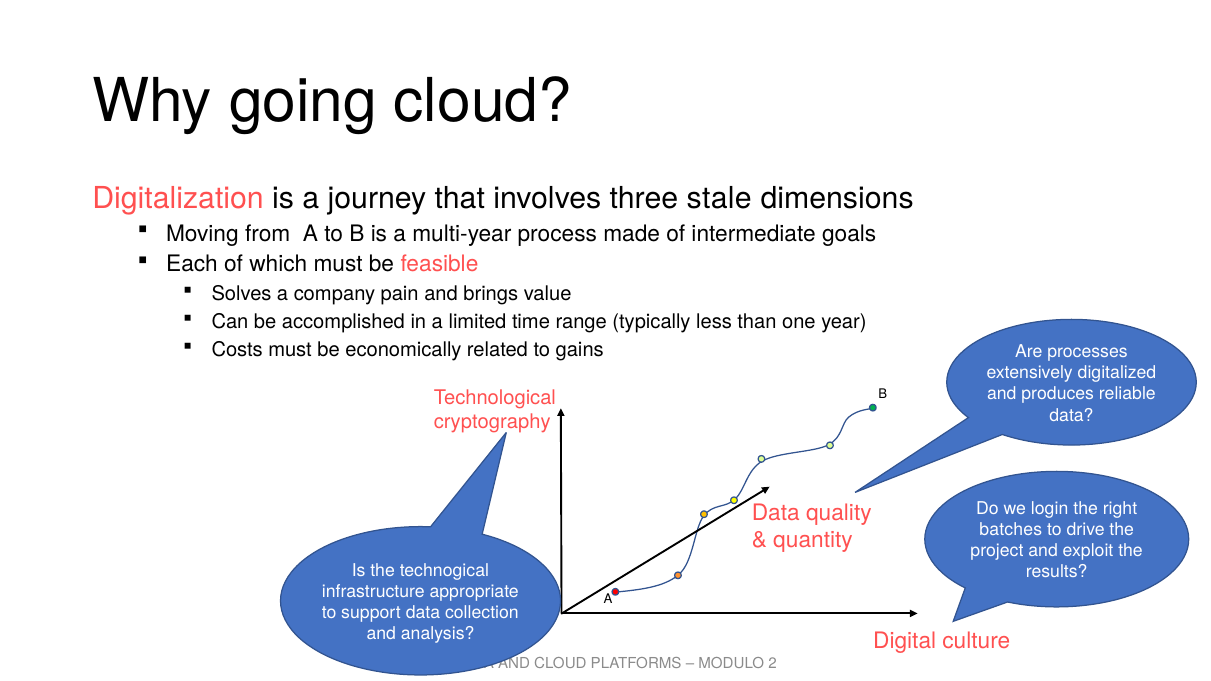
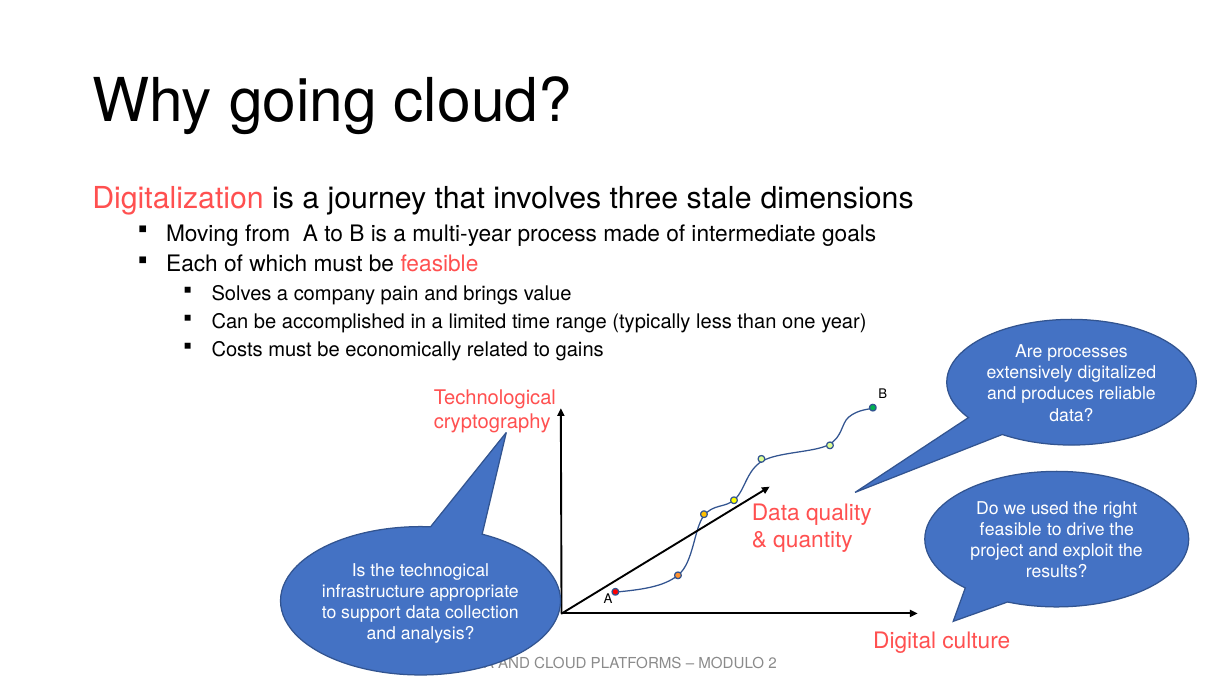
login: login -> used (1050, 509)
batches: batches -> feasible (1011, 530)
